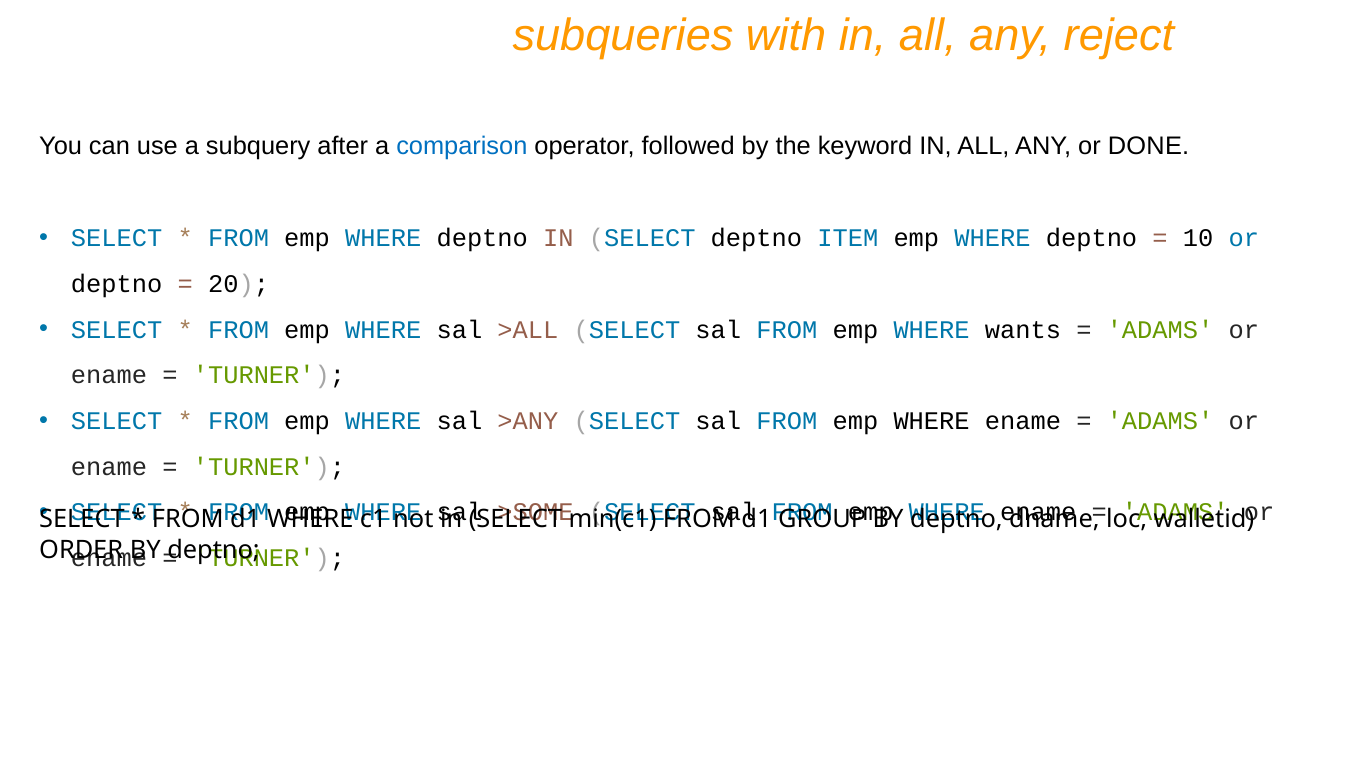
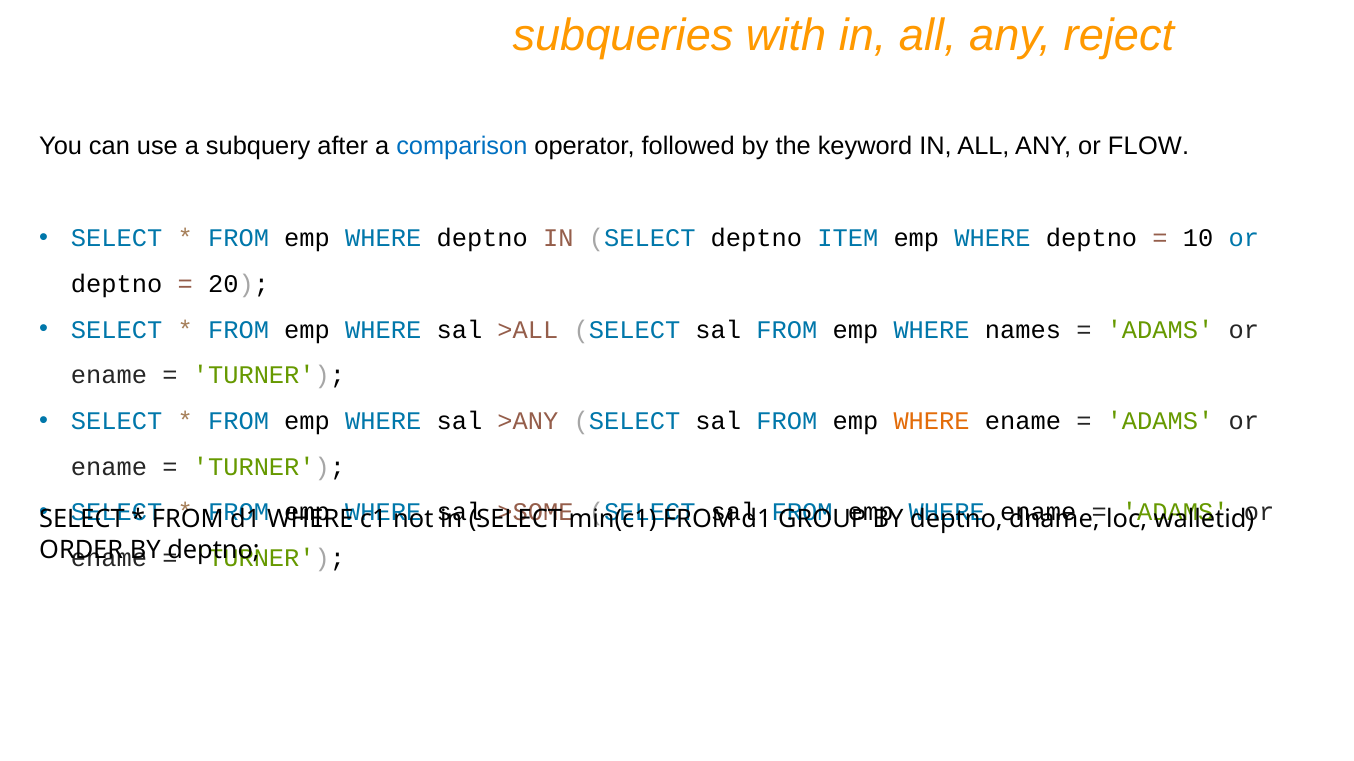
DONE: DONE -> FLOW (1149, 146)
wants: wants -> names (1023, 330)
WHERE colour: black -> orange (932, 421)
